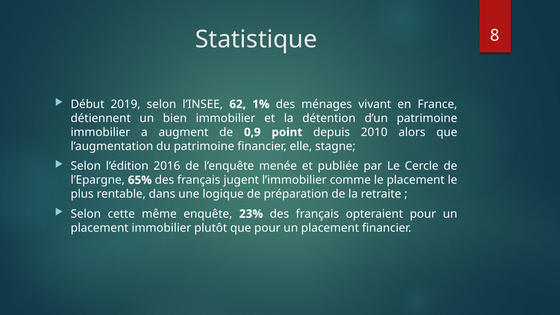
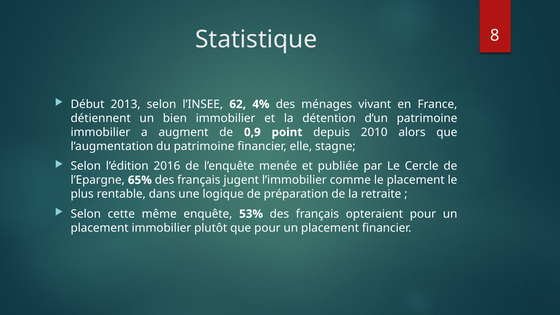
2019: 2019 -> 2013 (126, 104)
1%: 1% -> 4% (261, 104)
23%: 23% -> 53% (251, 214)
